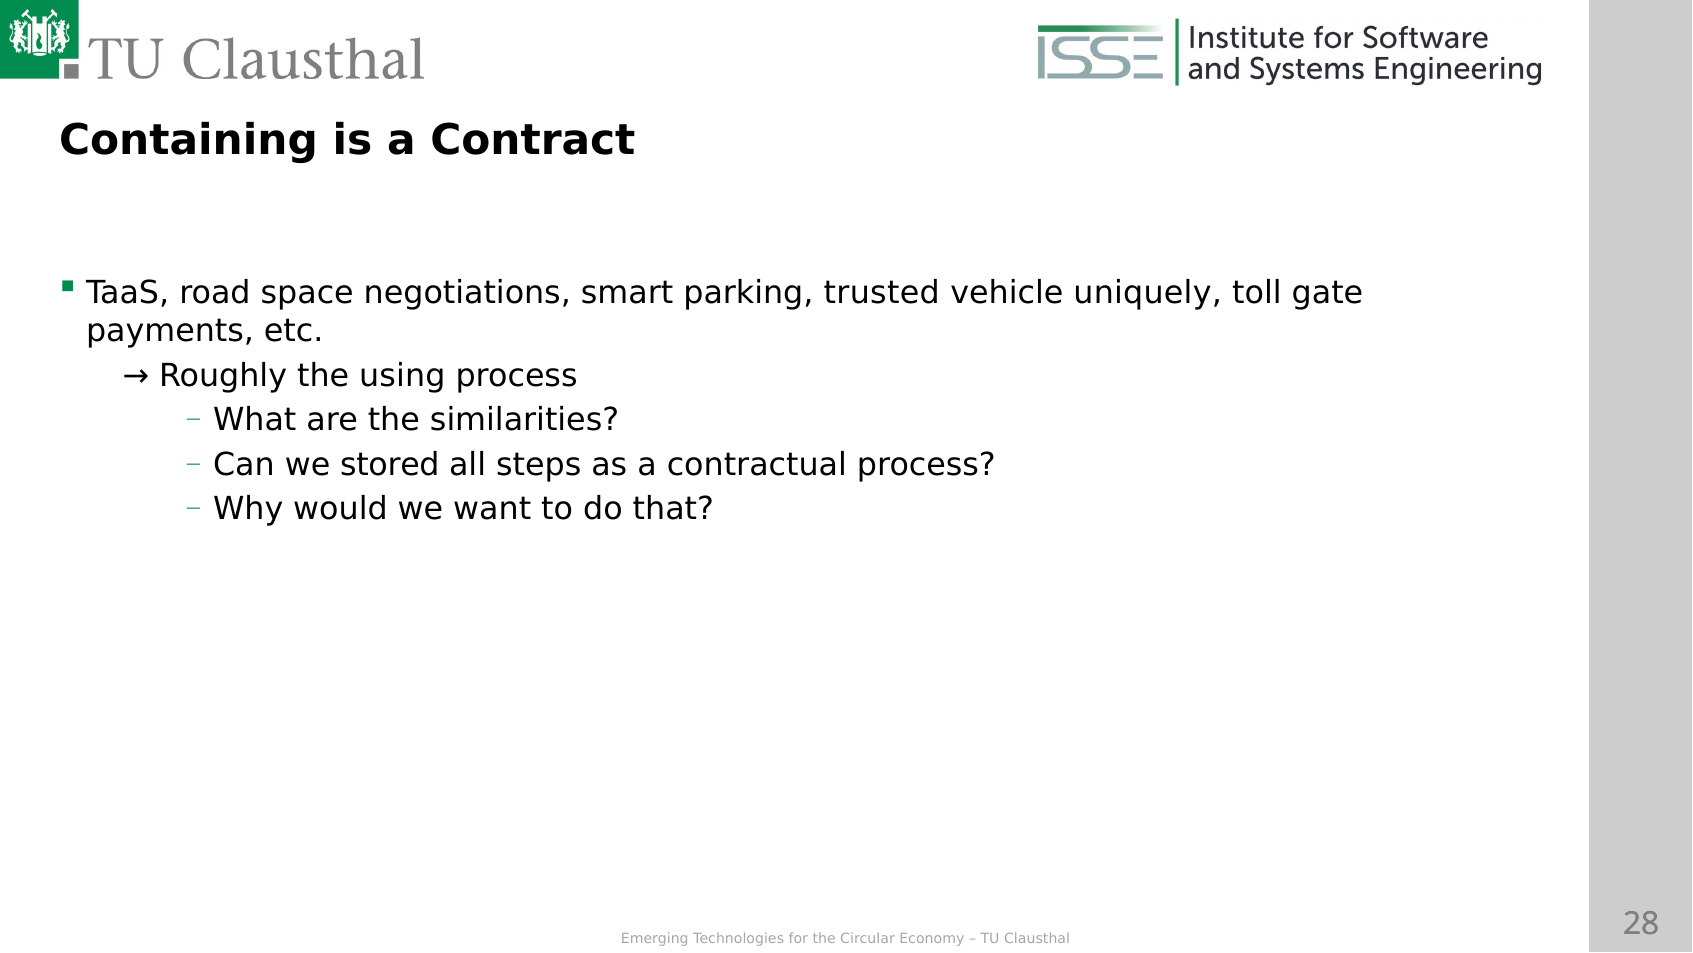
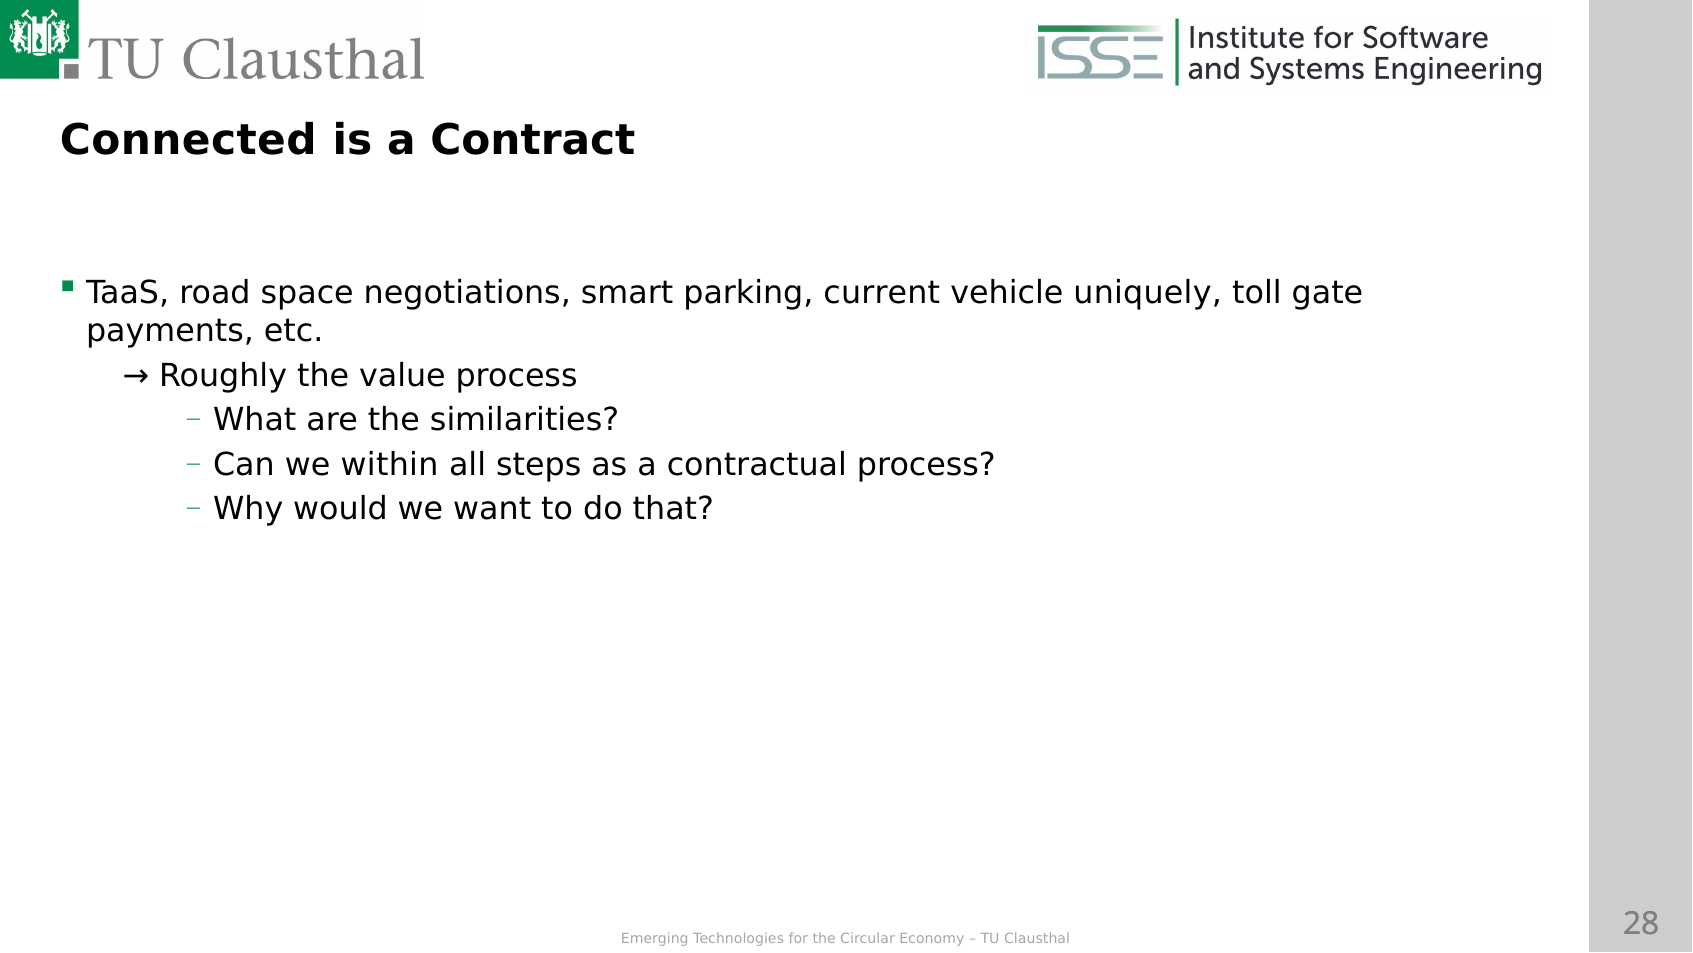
Containing: Containing -> Connected (188, 141)
trusted: trusted -> current (882, 293)
the using: using -> value (402, 375)
stored: stored -> within (390, 464)
